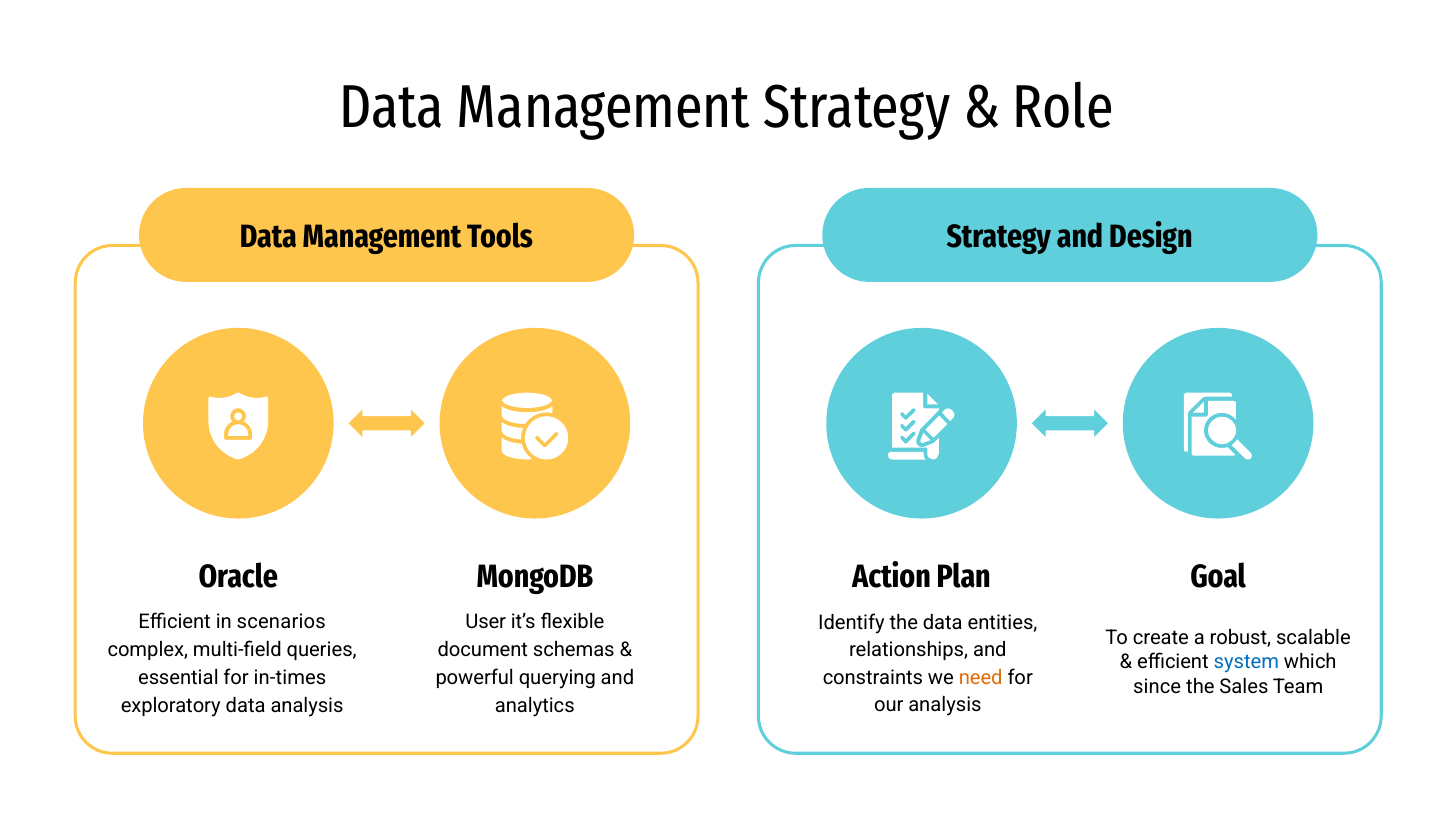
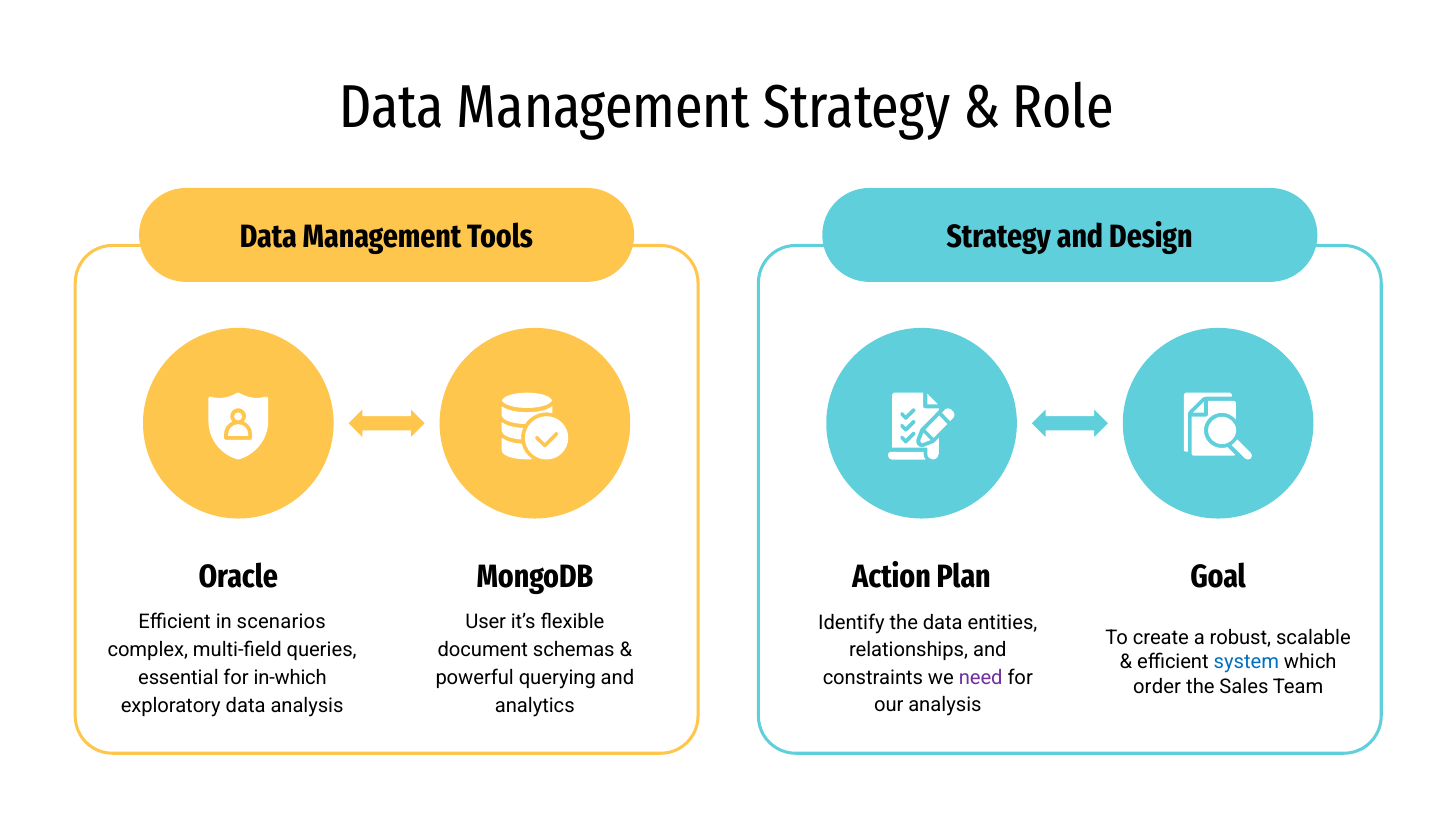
need colour: orange -> purple (981, 678)
in-times: in-times -> in-which (290, 678)
since: since -> order (1157, 686)
